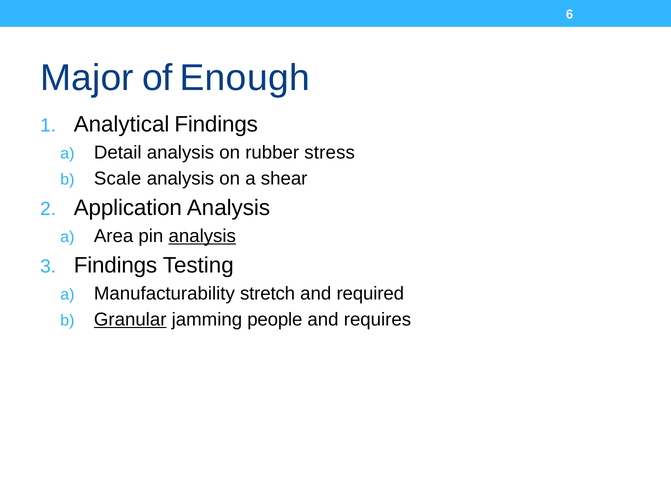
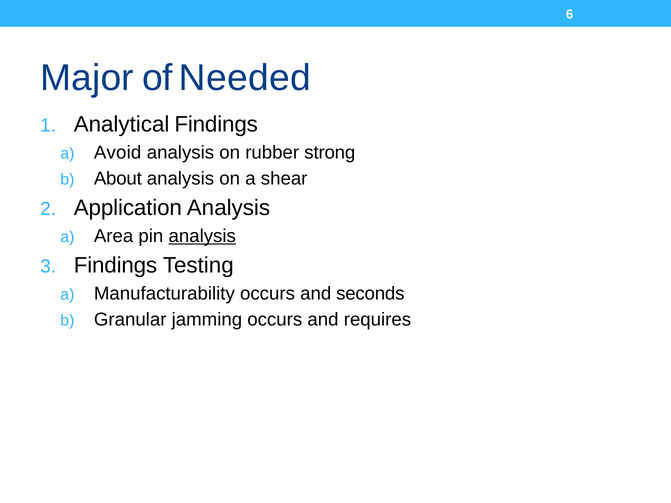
Enough: Enough -> Needed (245, 78)
Detail: Detail -> Avoid (118, 153)
stress: stress -> strong (330, 153)
Scale: Scale -> About (118, 179)
Manufacturability stretch: stretch -> occurs (267, 294)
required: required -> seconds (370, 294)
Granular underline: present -> none (130, 320)
jamming people: people -> occurs (275, 320)
